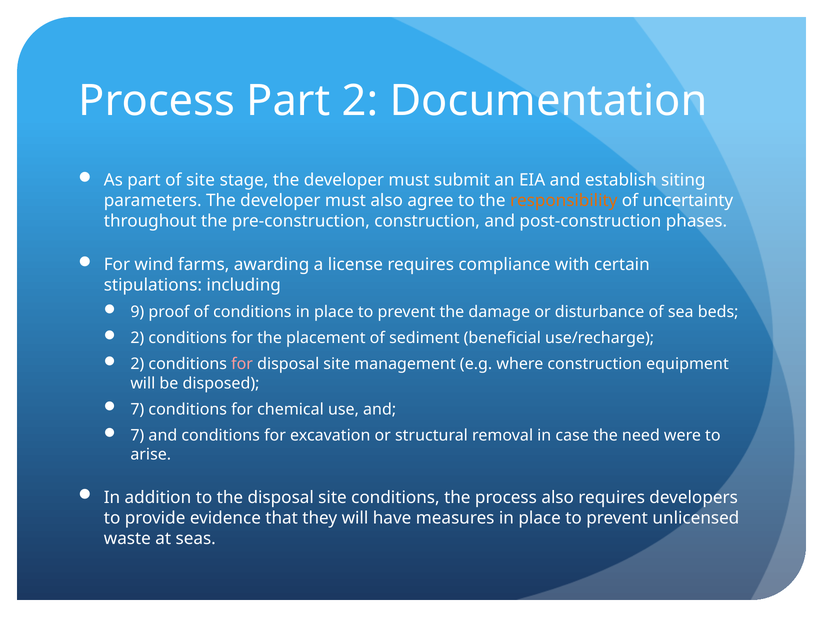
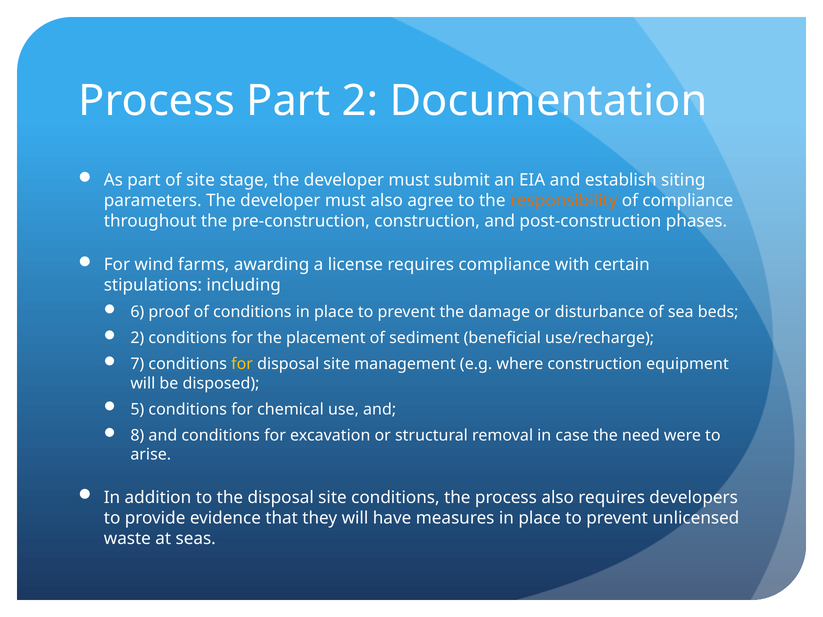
of uncertainty: uncertainty -> compliance (688, 201)
9: 9 -> 6 (137, 312)
2: 2 -> 7 (137, 364)
for colour: pink -> yellow (242, 364)
7: 7 -> 5 (137, 410)
7: 7 -> 8 (137, 436)
